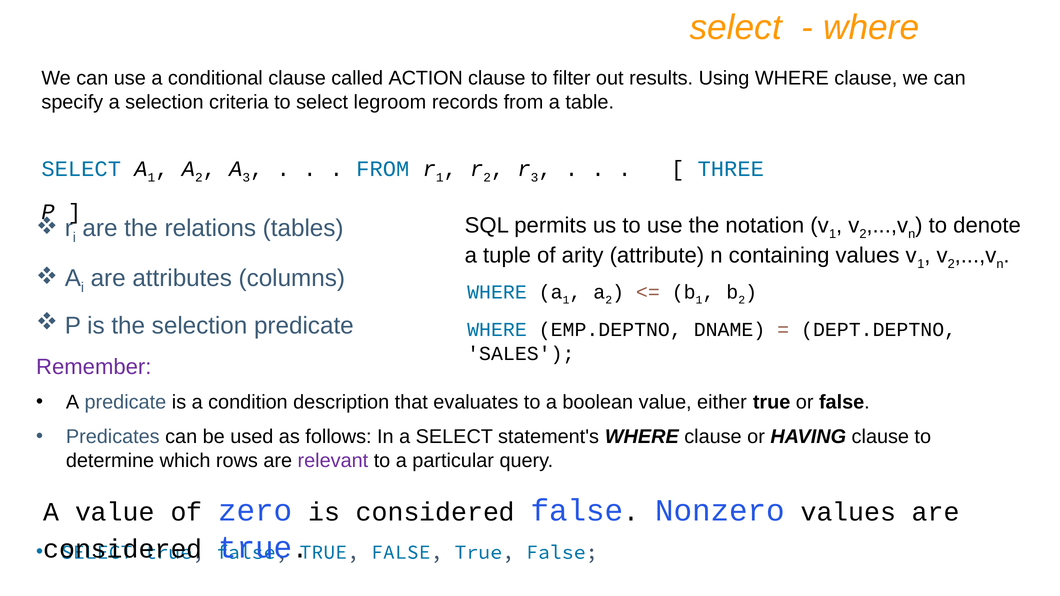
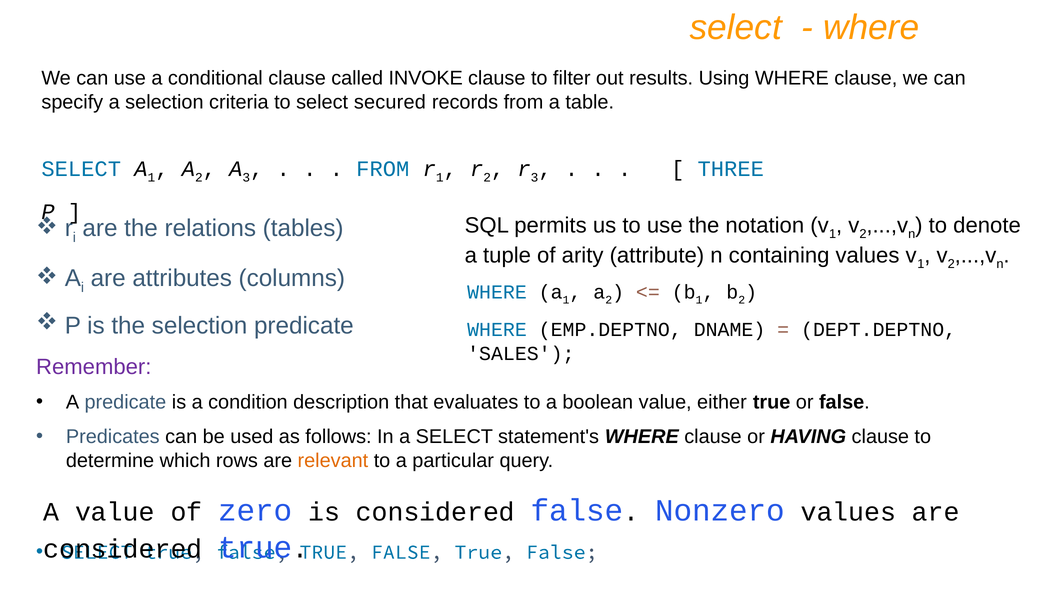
ACTION: ACTION -> INVOKE (426, 78)
legroom: legroom -> secured (390, 102)
relevant colour: purple -> orange (333, 461)
